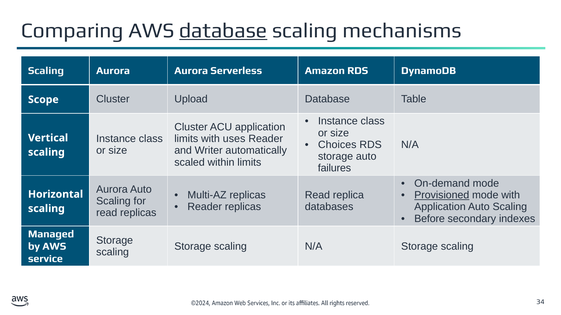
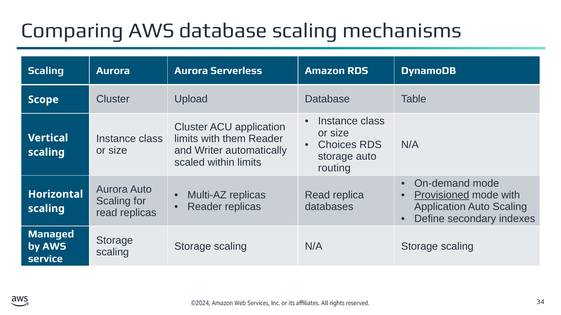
database underline: present -> none (223, 31)
uses: uses -> them (234, 139)
failures: failures -> routing (334, 168)
Before: Before -> Define (430, 219)
